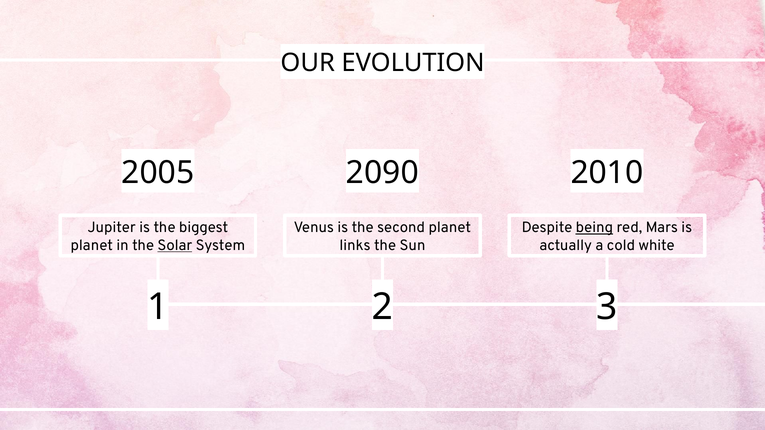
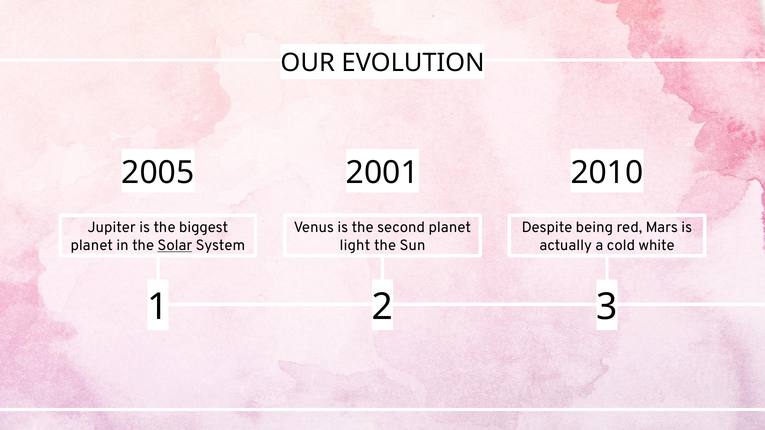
2090: 2090 -> 2001 (382, 173)
being underline: present -> none (594, 228)
links: links -> light (355, 246)
